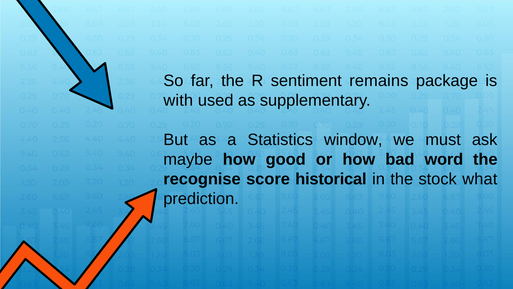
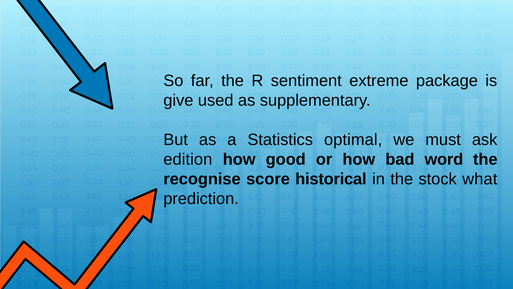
remains: remains -> extreme (379, 81)
with: with -> give (178, 100)
window: window -> optimal (353, 140)
maybe: maybe -> edition (188, 159)
